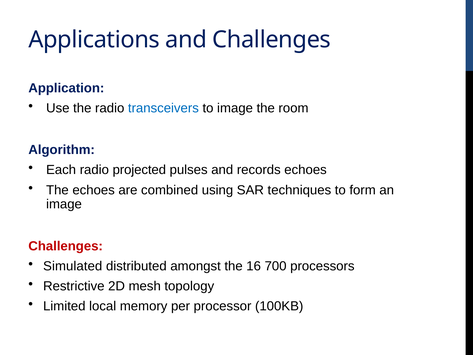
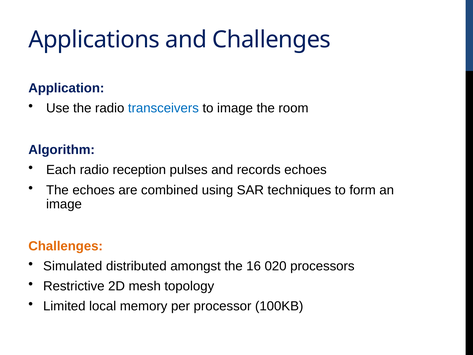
projected: projected -> reception (139, 170)
Challenges colour: red -> orange (66, 246)
700: 700 -> 020 (276, 266)
